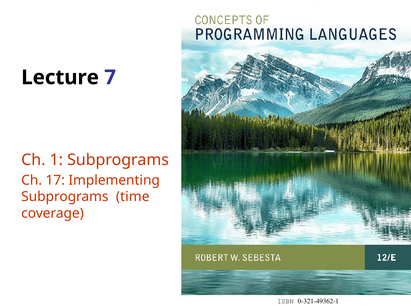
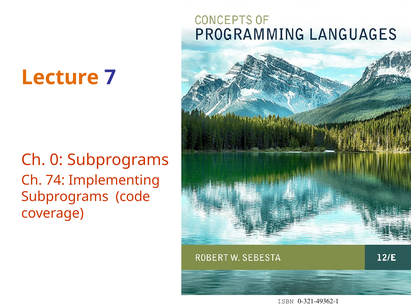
Lecture colour: black -> orange (60, 77)
1: 1 -> 0 (56, 160)
17: 17 -> 74 (55, 180)
time: time -> code (133, 197)
